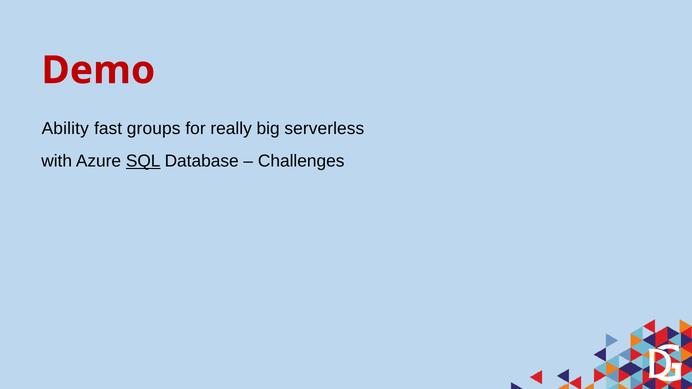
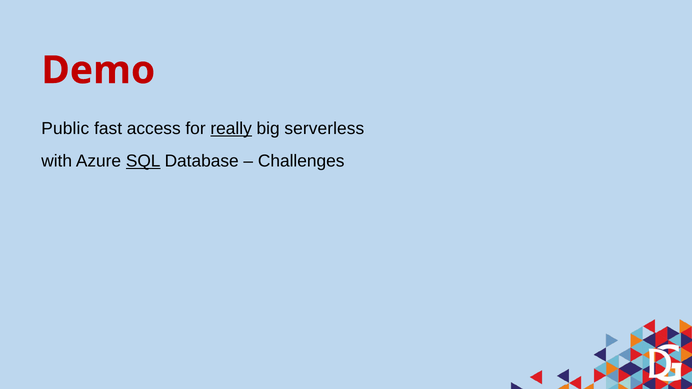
Ability: Ability -> Public (65, 129)
groups: groups -> access (154, 129)
really underline: none -> present (231, 129)
